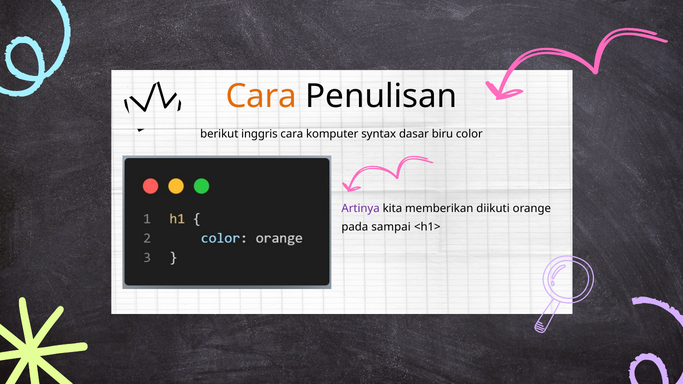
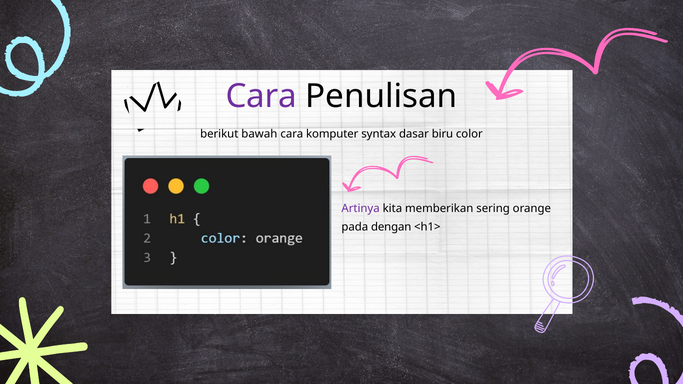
Cara colour: orange -> purple (261, 96)
inggris: inggris -> bawah (259, 134)
diikuti: diikuti -> sering (493, 209)
sampai: sampai -> dengan (391, 227)
